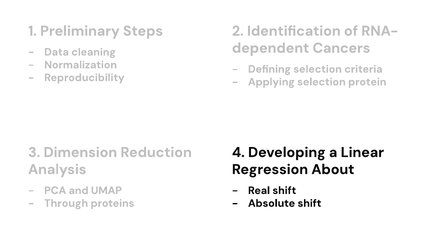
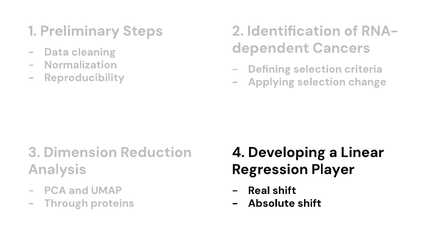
protein: protein -> change (367, 82)
About: About -> Player (333, 170)
